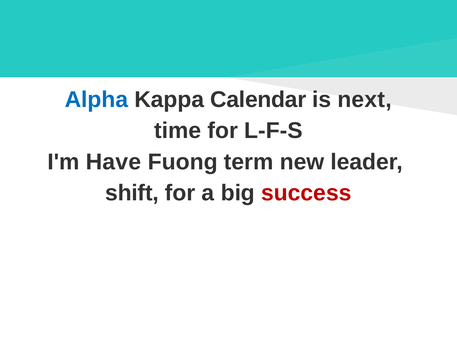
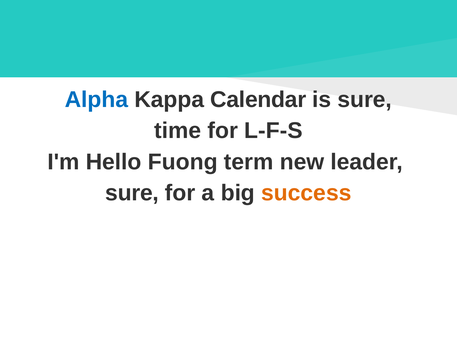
is next: next -> sure (365, 100)
Have: Have -> Hello (114, 162)
shift: shift -> sure (132, 194)
success colour: red -> orange (306, 194)
